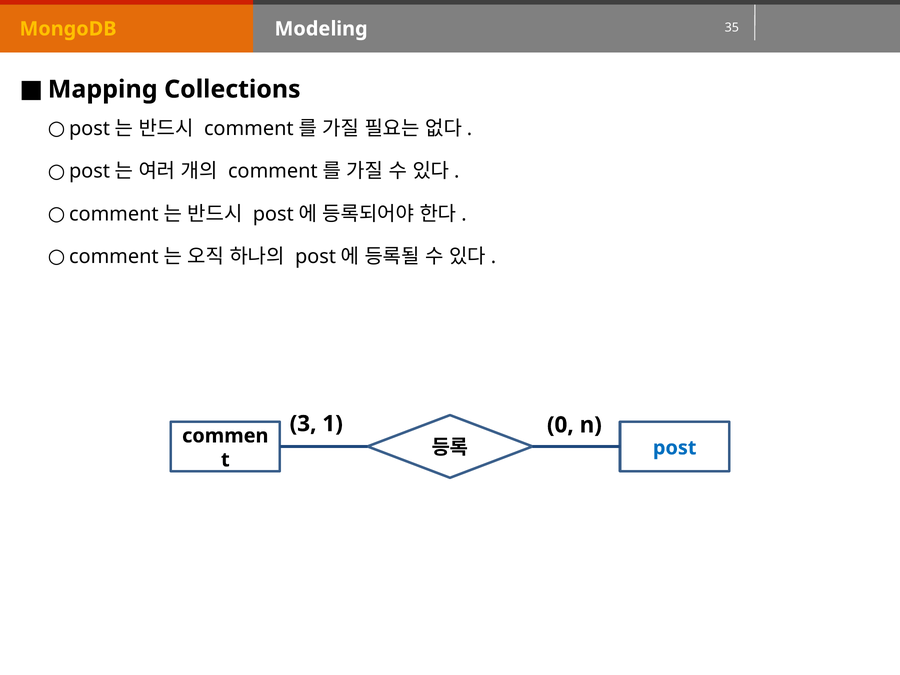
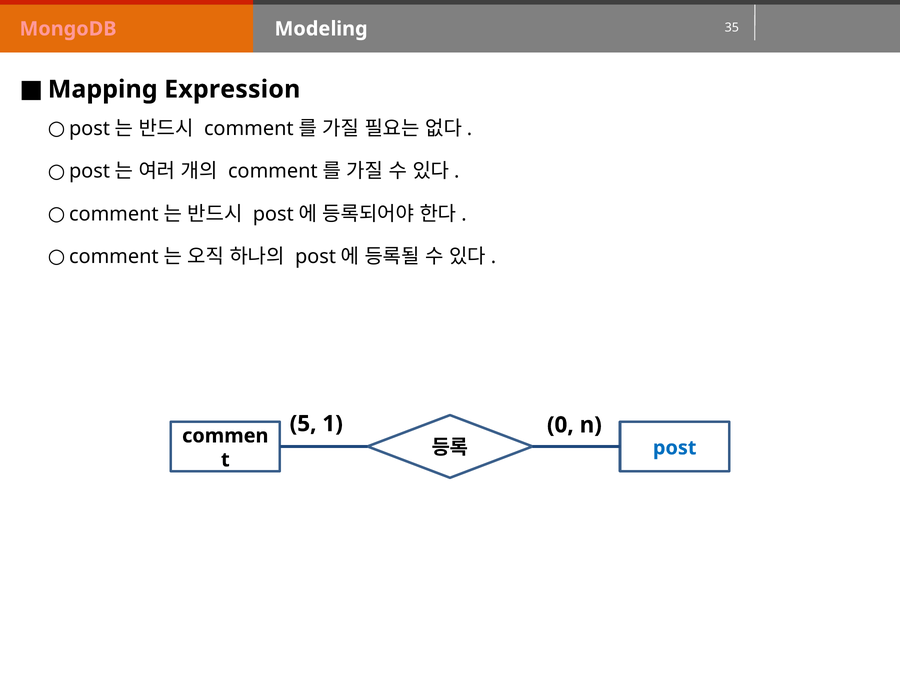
MongoDB colour: yellow -> pink (68, 29)
Collections: Collections -> Expression (232, 89)
3: 3 -> 5 (303, 424)
